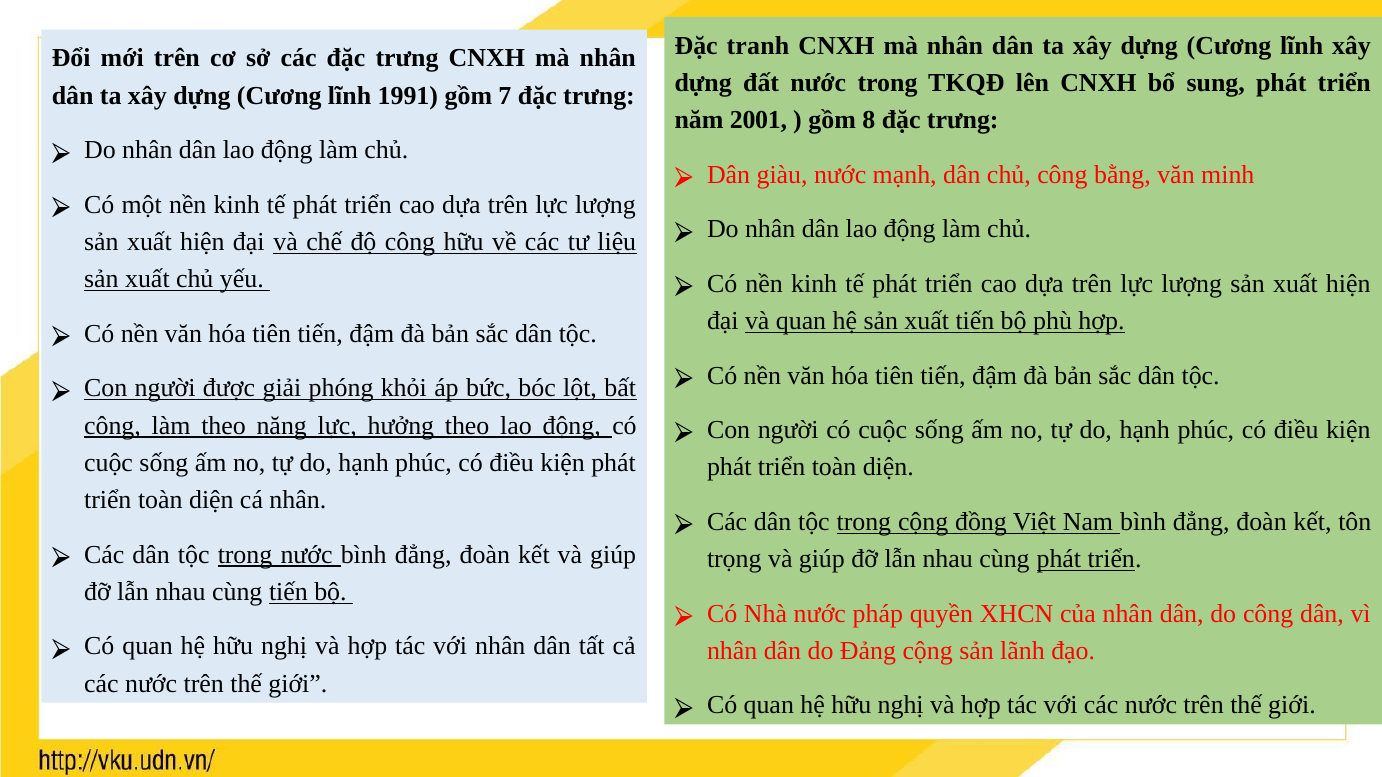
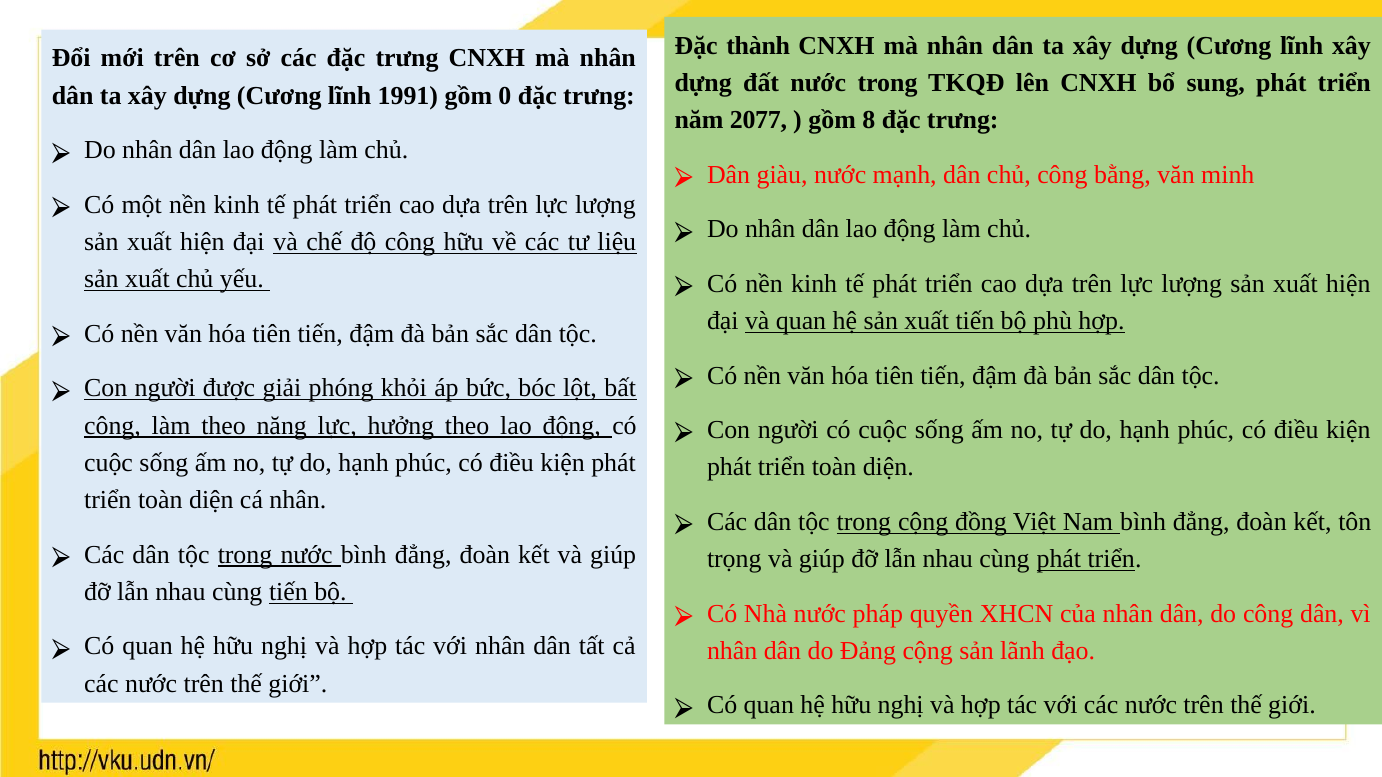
tranh: tranh -> thành (758, 46)
7: 7 -> 0 (505, 96)
2001: 2001 -> 2077 (758, 120)
